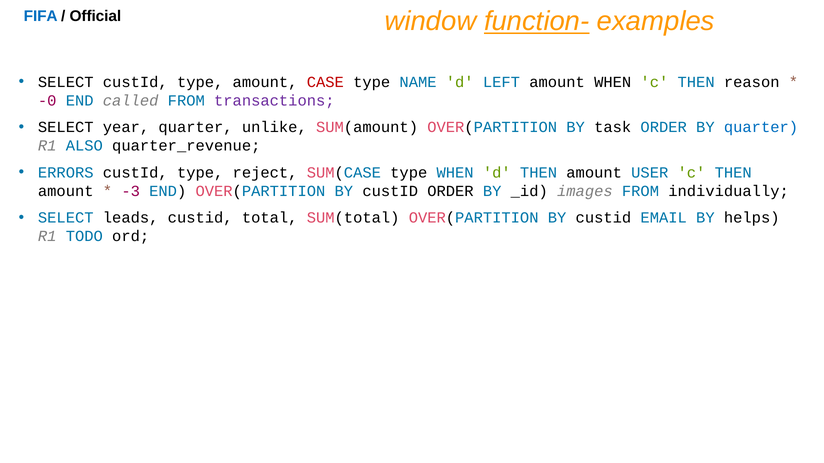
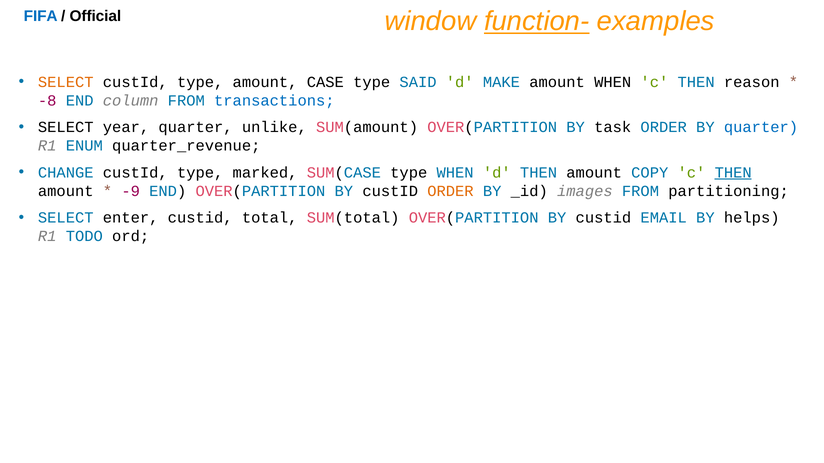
SELECT colour: black -> orange (66, 82)
CASE colour: red -> black (325, 82)
NAME: NAME -> SAID (418, 82)
LEFT: LEFT -> MAKE (501, 82)
-0: -0 -> -8 (47, 101)
called: called -> column (131, 101)
transactions colour: purple -> blue (274, 101)
ALSO: ALSO -> ENUM (84, 146)
ERRORS: ERRORS -> CHANGE (66, 173)
reject: reject -> marked (265, 173)
USER: USER -> COPY (650, 173)
THEN underline: none -> present (733, 173)
-3: -3 -> -9 (131, 191)
ORDER colour: black -> orange (450, 191)
individually: individually -> partitioning (729, 191)
leads: leads -> enter (131, 218)
